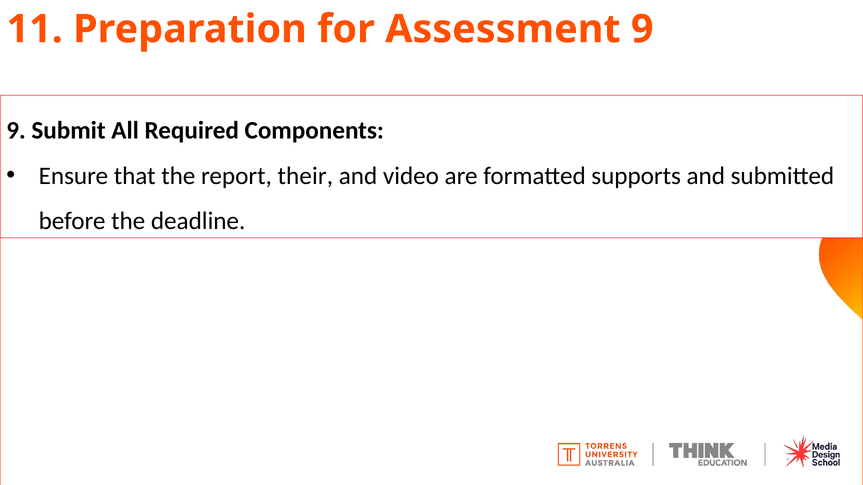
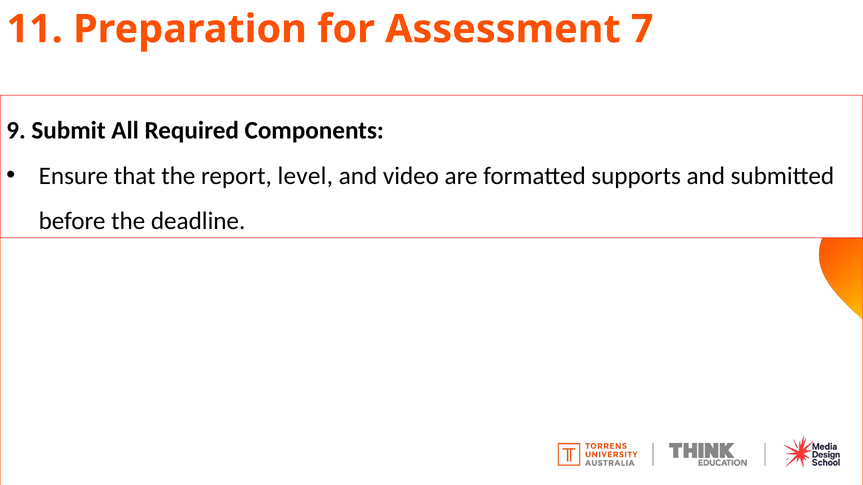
Assessment 9: 9 -> 7 (642, 29)
their: their -> level (305, 176)
